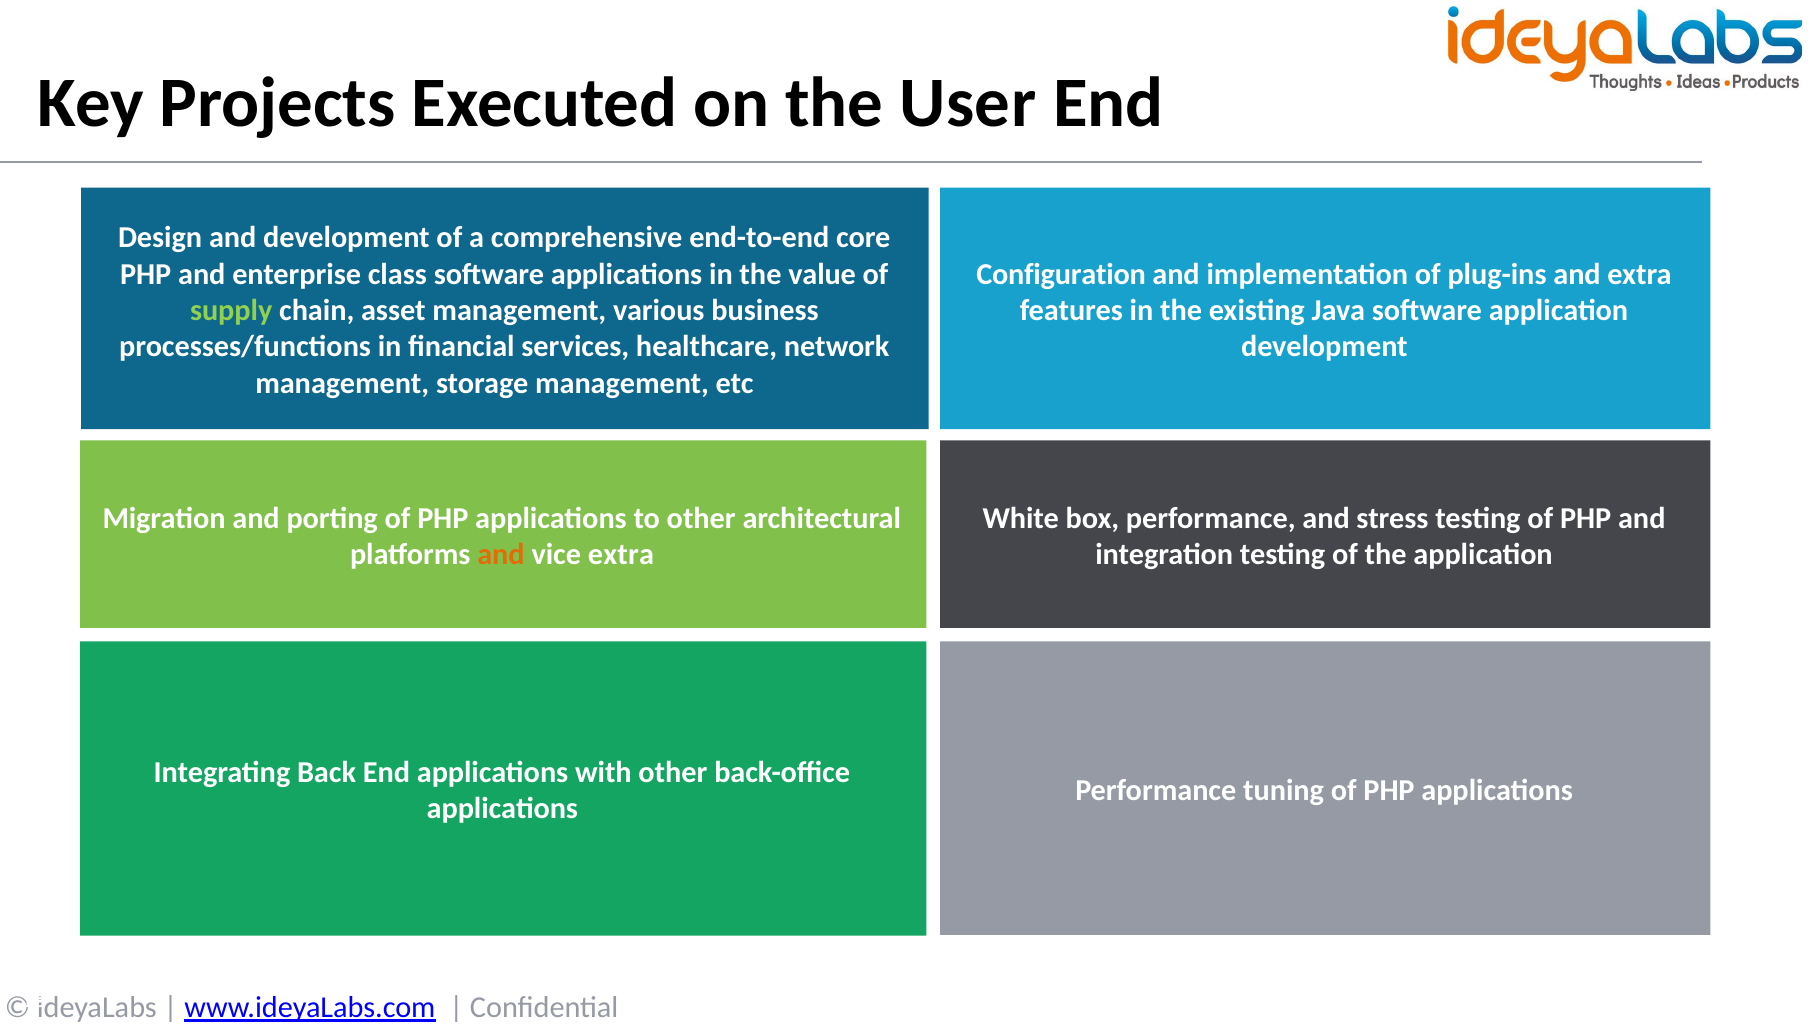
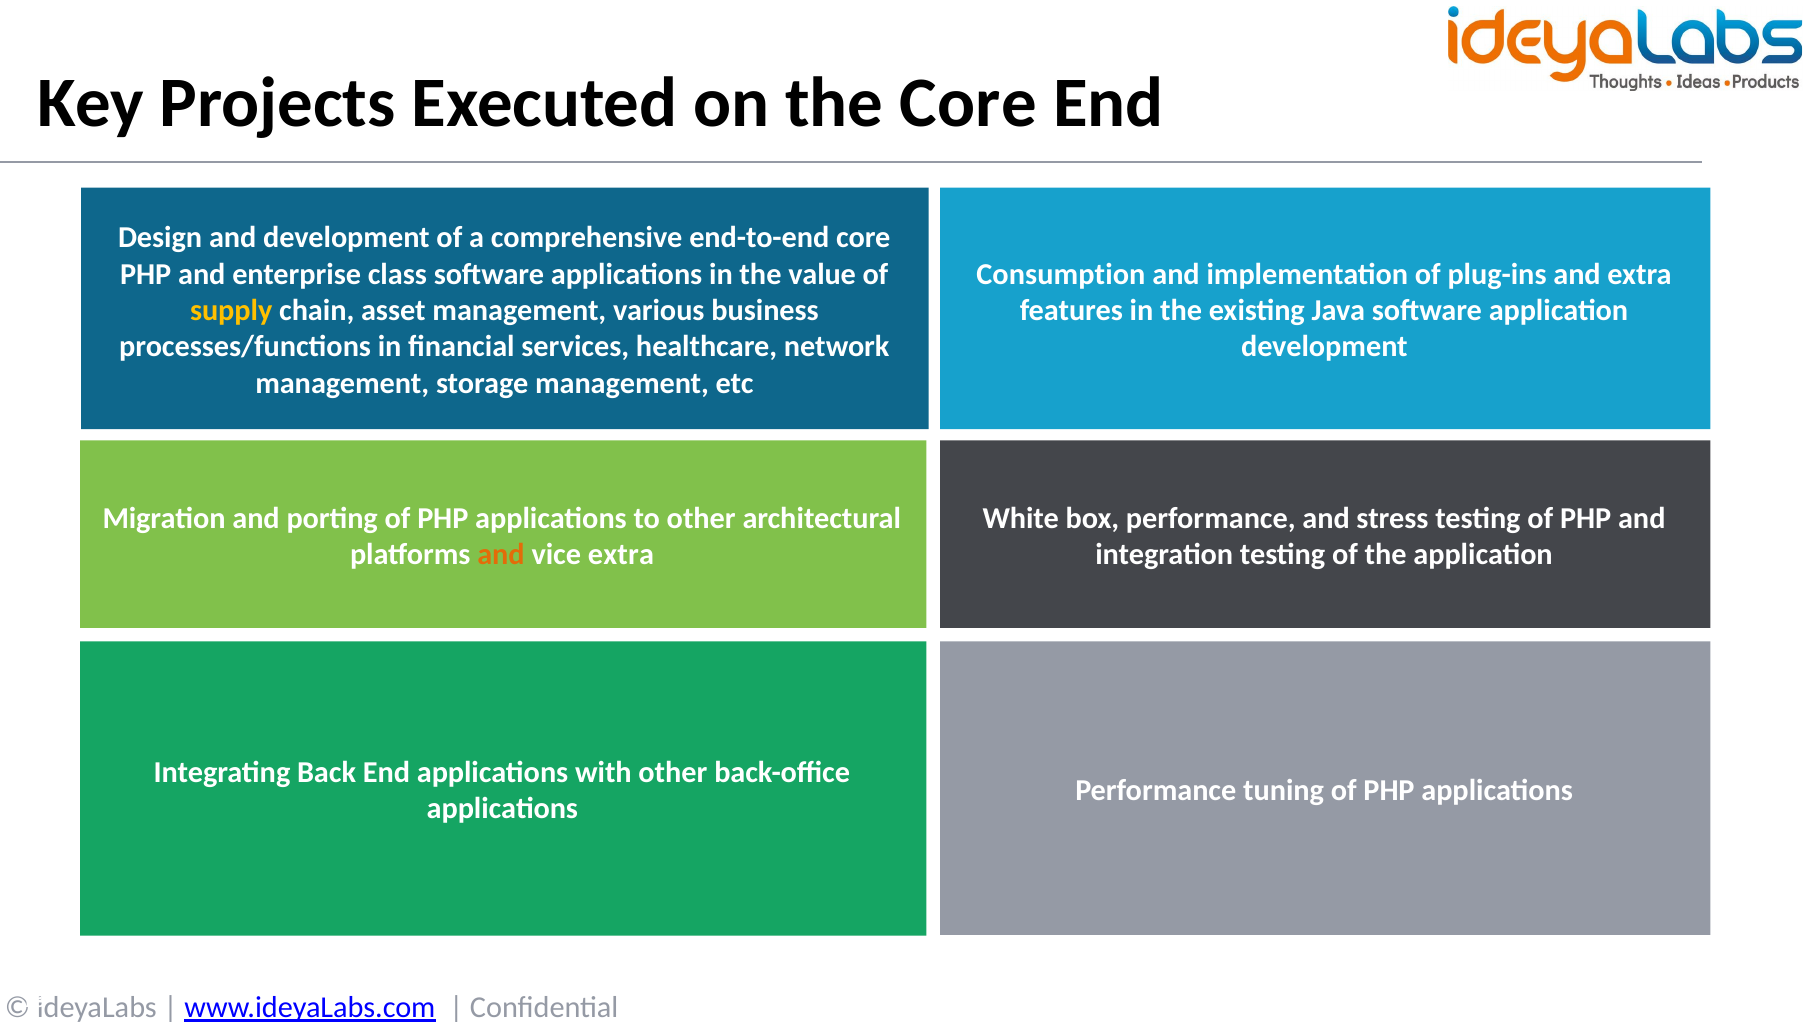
the User: User -> Core (968, 103)
Configuration: Configuration -> Consumption (1061, 274)
supply colour: light green -> yellow (231, 310)
